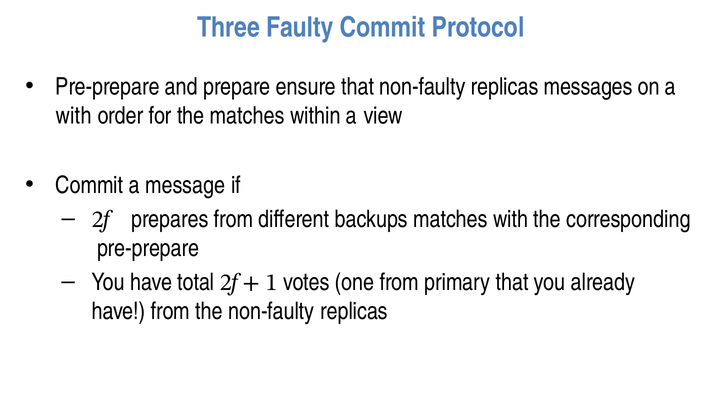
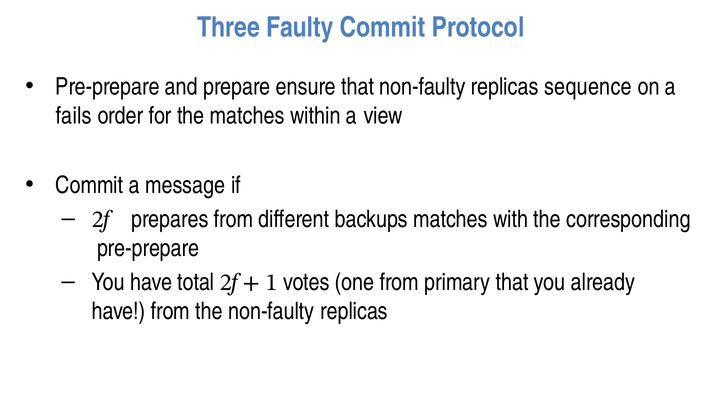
messages: messages -> sequence (588, 87)
with: with -> fails (74, 116)
